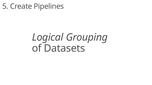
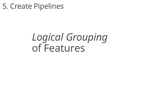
Datasets: Datasets -> Features (64, 49)
